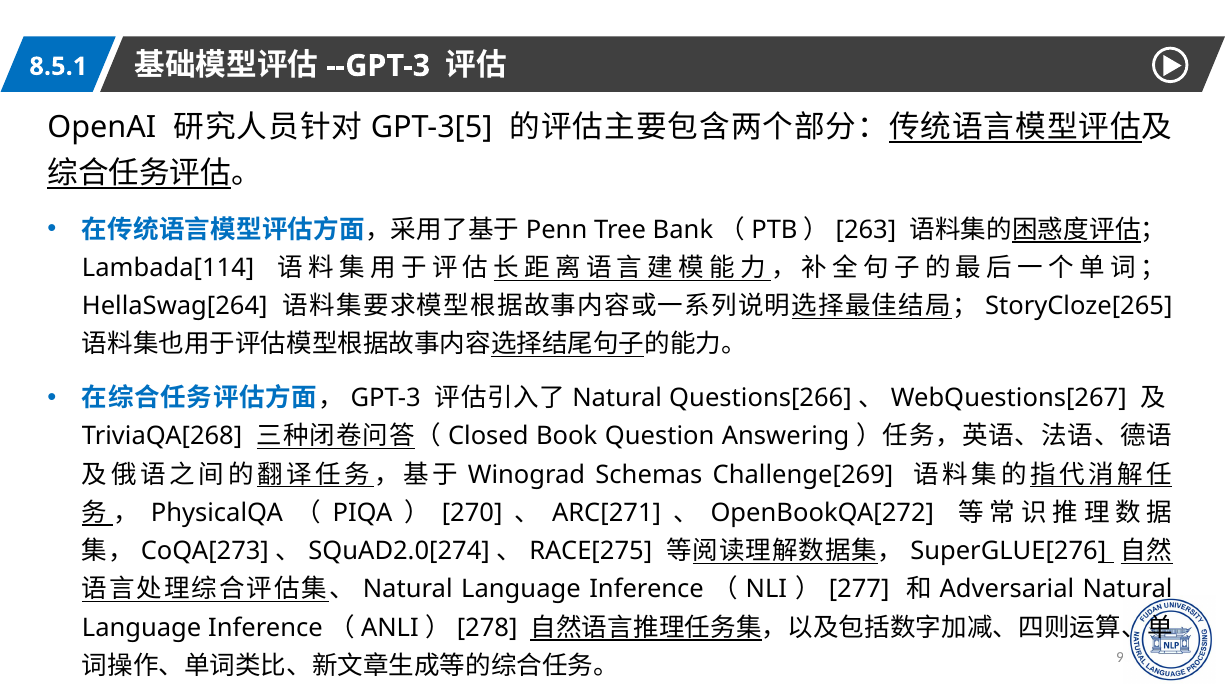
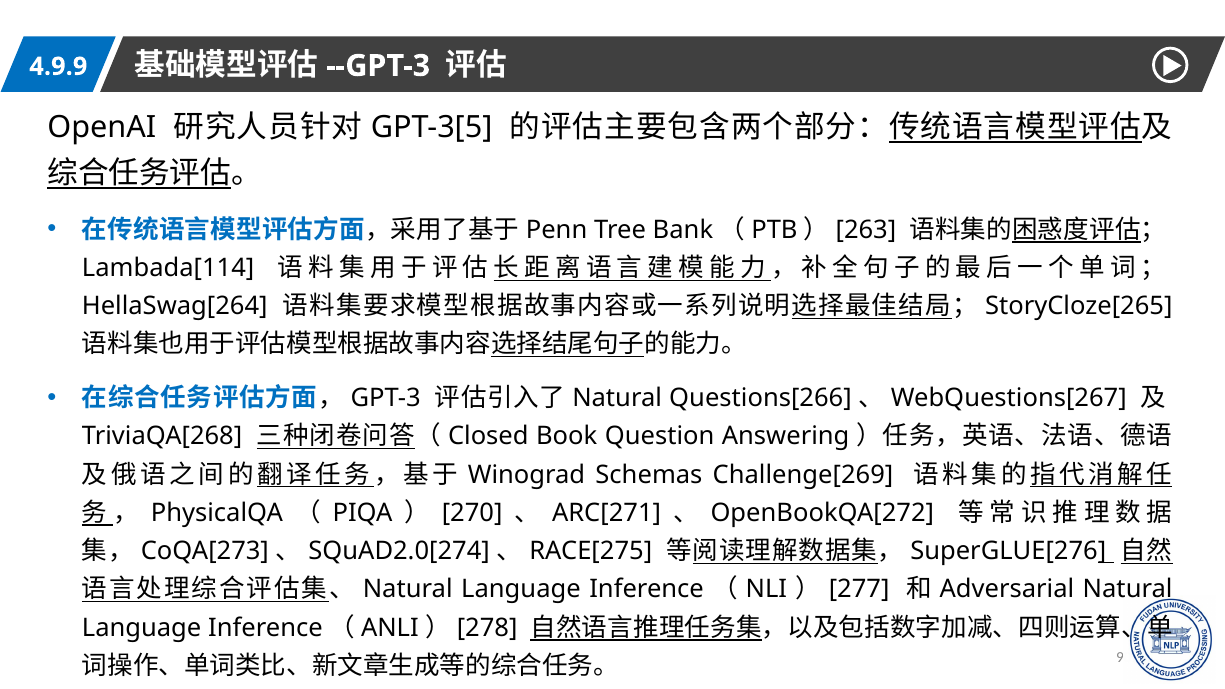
8.5.1: 8.5.1 -> 4.9.9 (58, 66)
